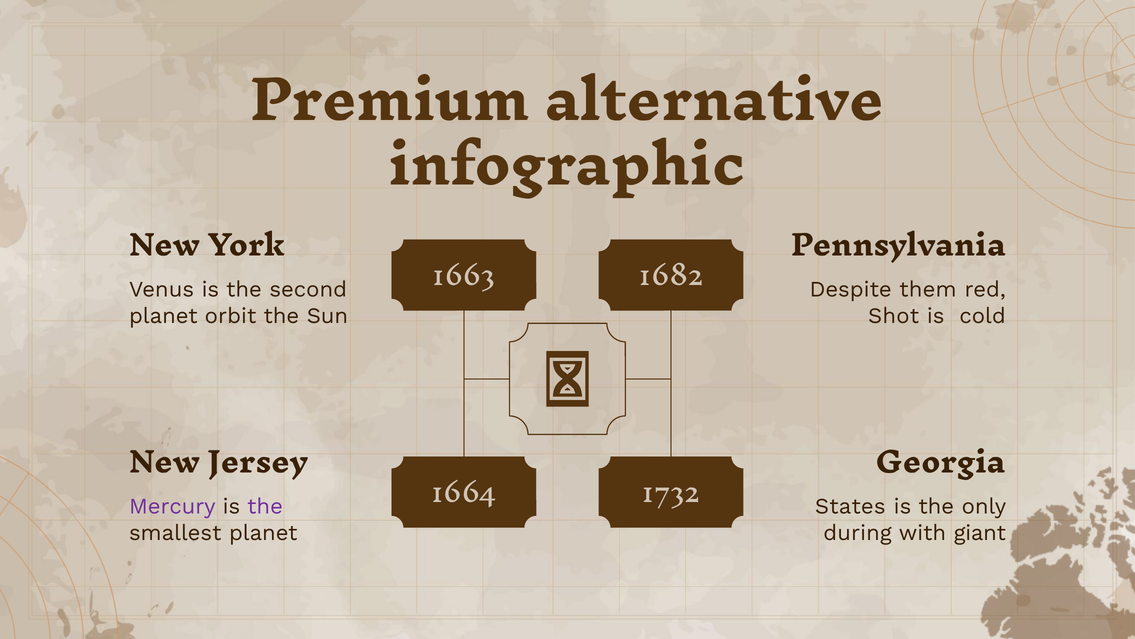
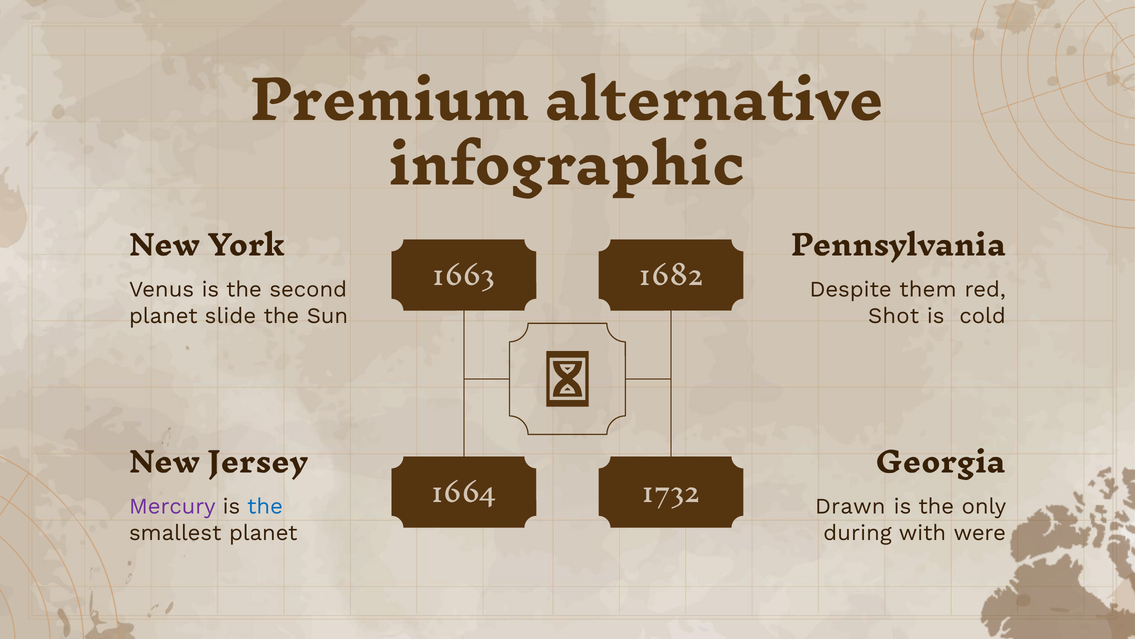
orbit: orbit -> slide (230, 315)
the colour: purple -> blue (265, 506)
States: States -> Drawn (850, 506)
giant: giant -> were (980, 532)
